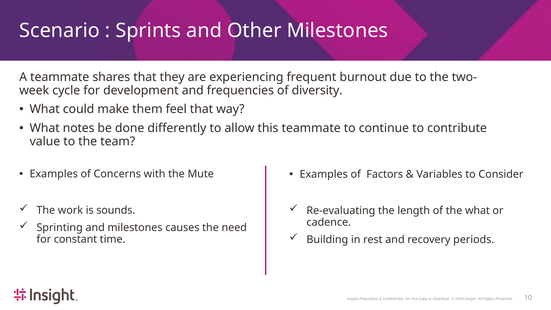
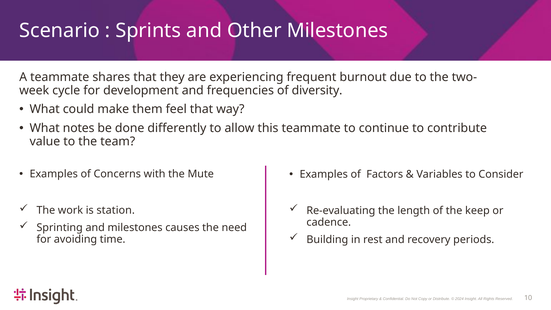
sounds: sounds -> station (116, 210)
the what: what -> keep (477, 211)
constant: constant -> avoiding (75, 239)
